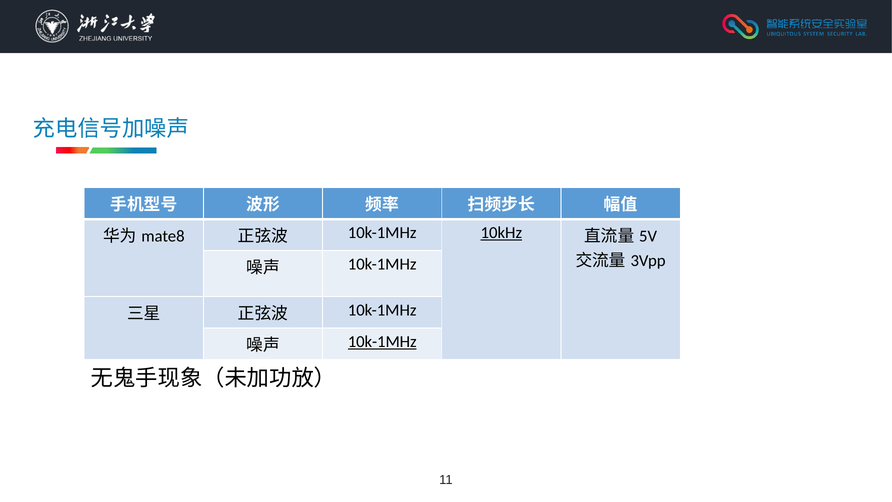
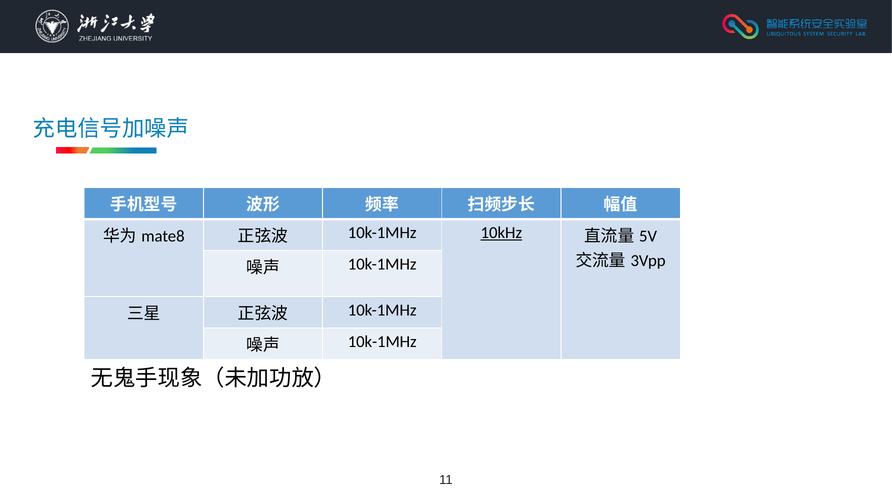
10k-1MHz underline: present -> none (382, 342)
